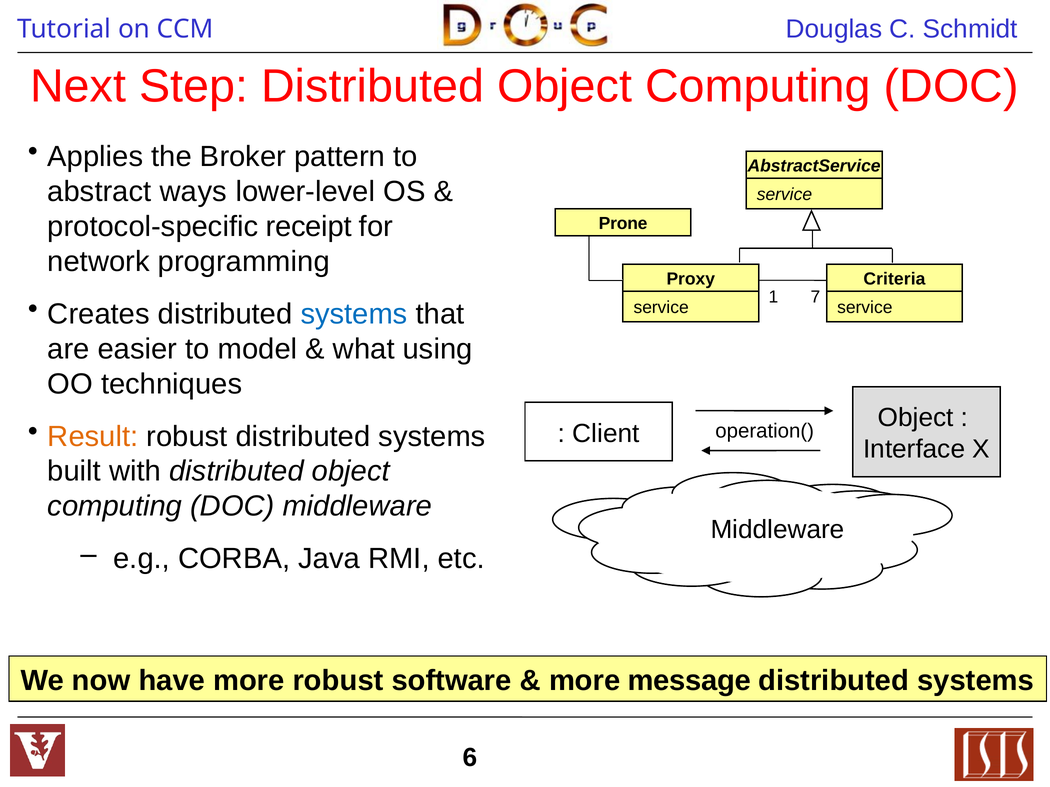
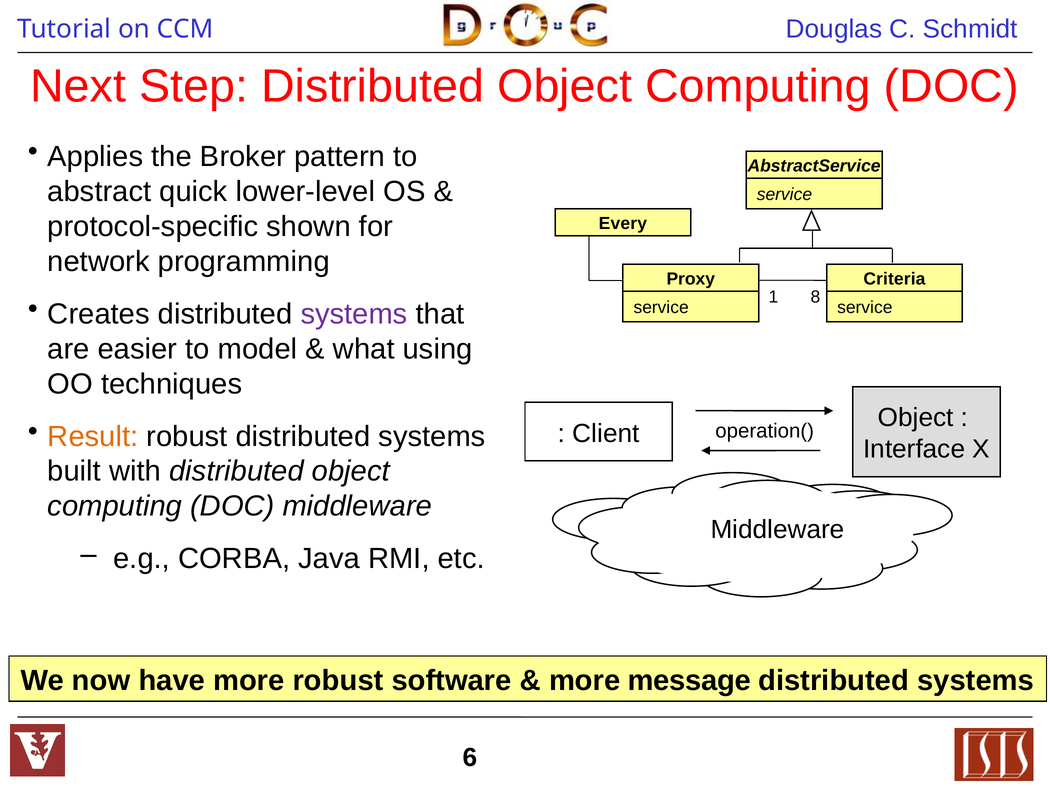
ways: ways -> quick (193, 192)
receipt: receipt -> shown (309, 227)
Prone: Prone -> Every (623, 224)
7: 7 -> 8 (815, 297)
systems colour: blue -> purple (354, 314)
